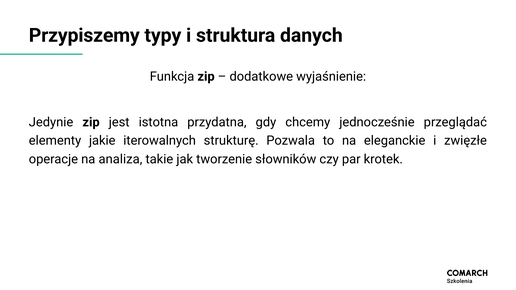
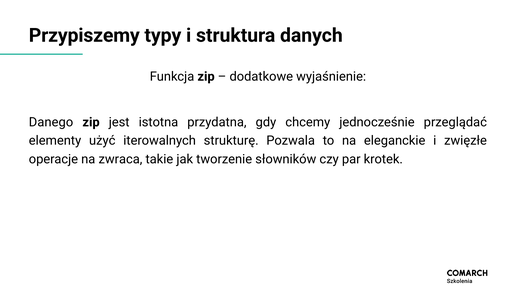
Jedynie: Jedynie -> Danego (51, 122)
jakie: jakie -> użyć (102, 141)
analiza: analiza -> zwraca (120, 159)
